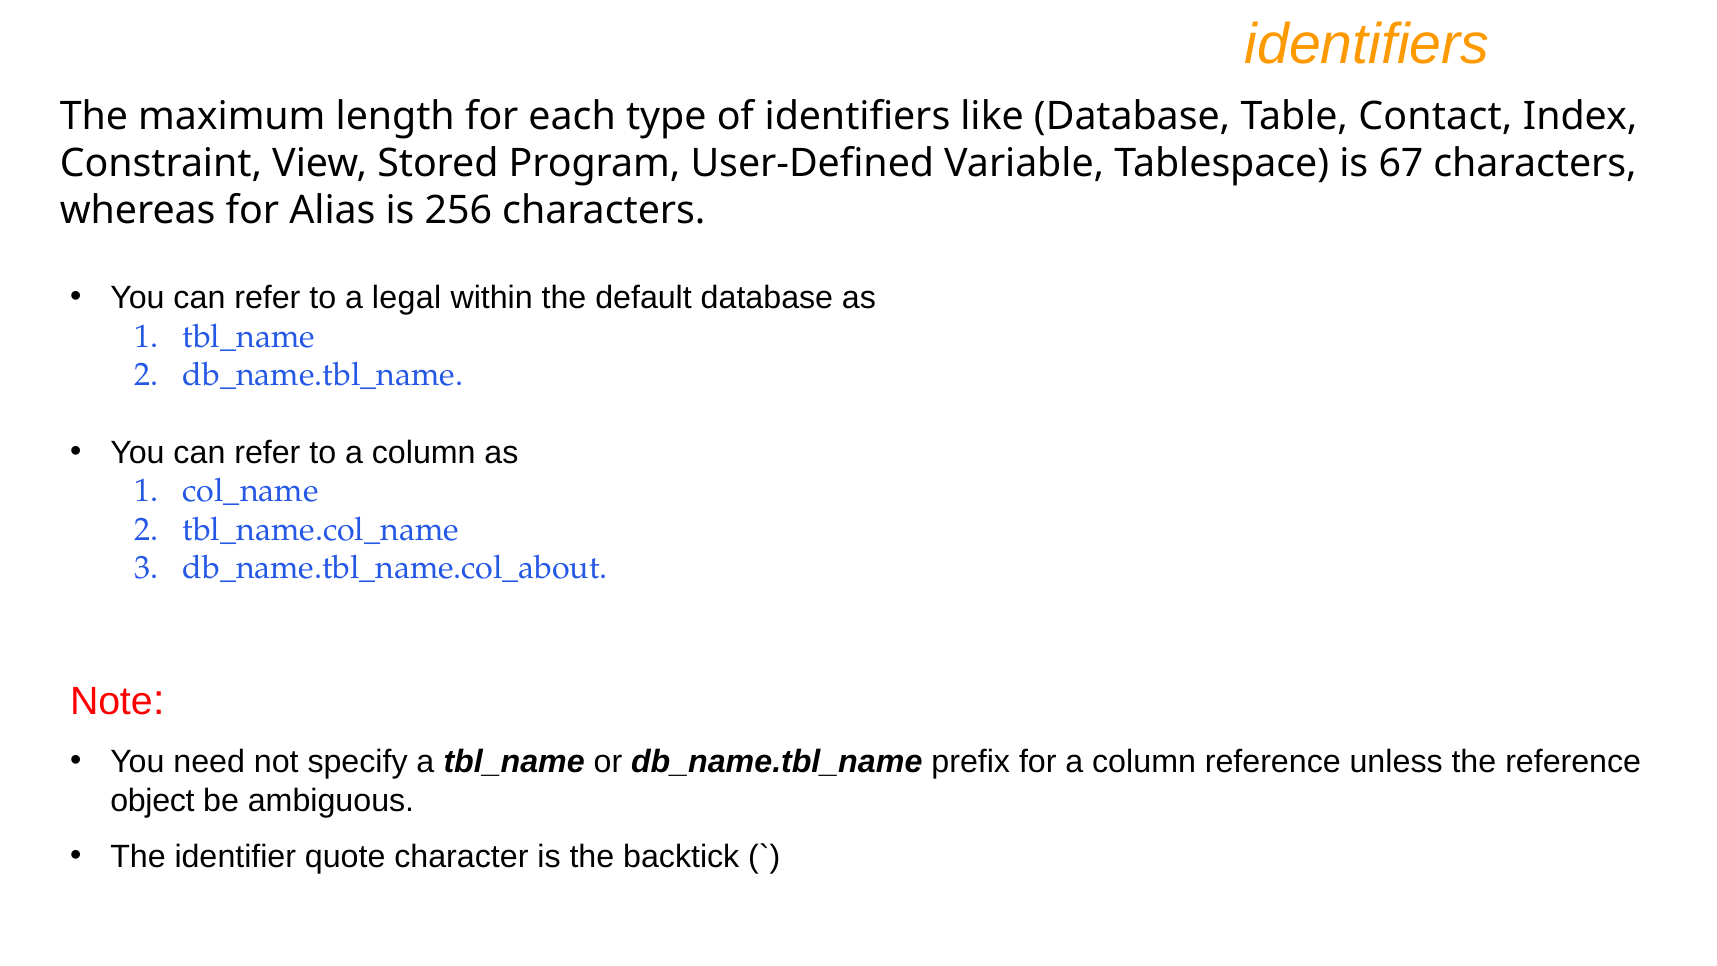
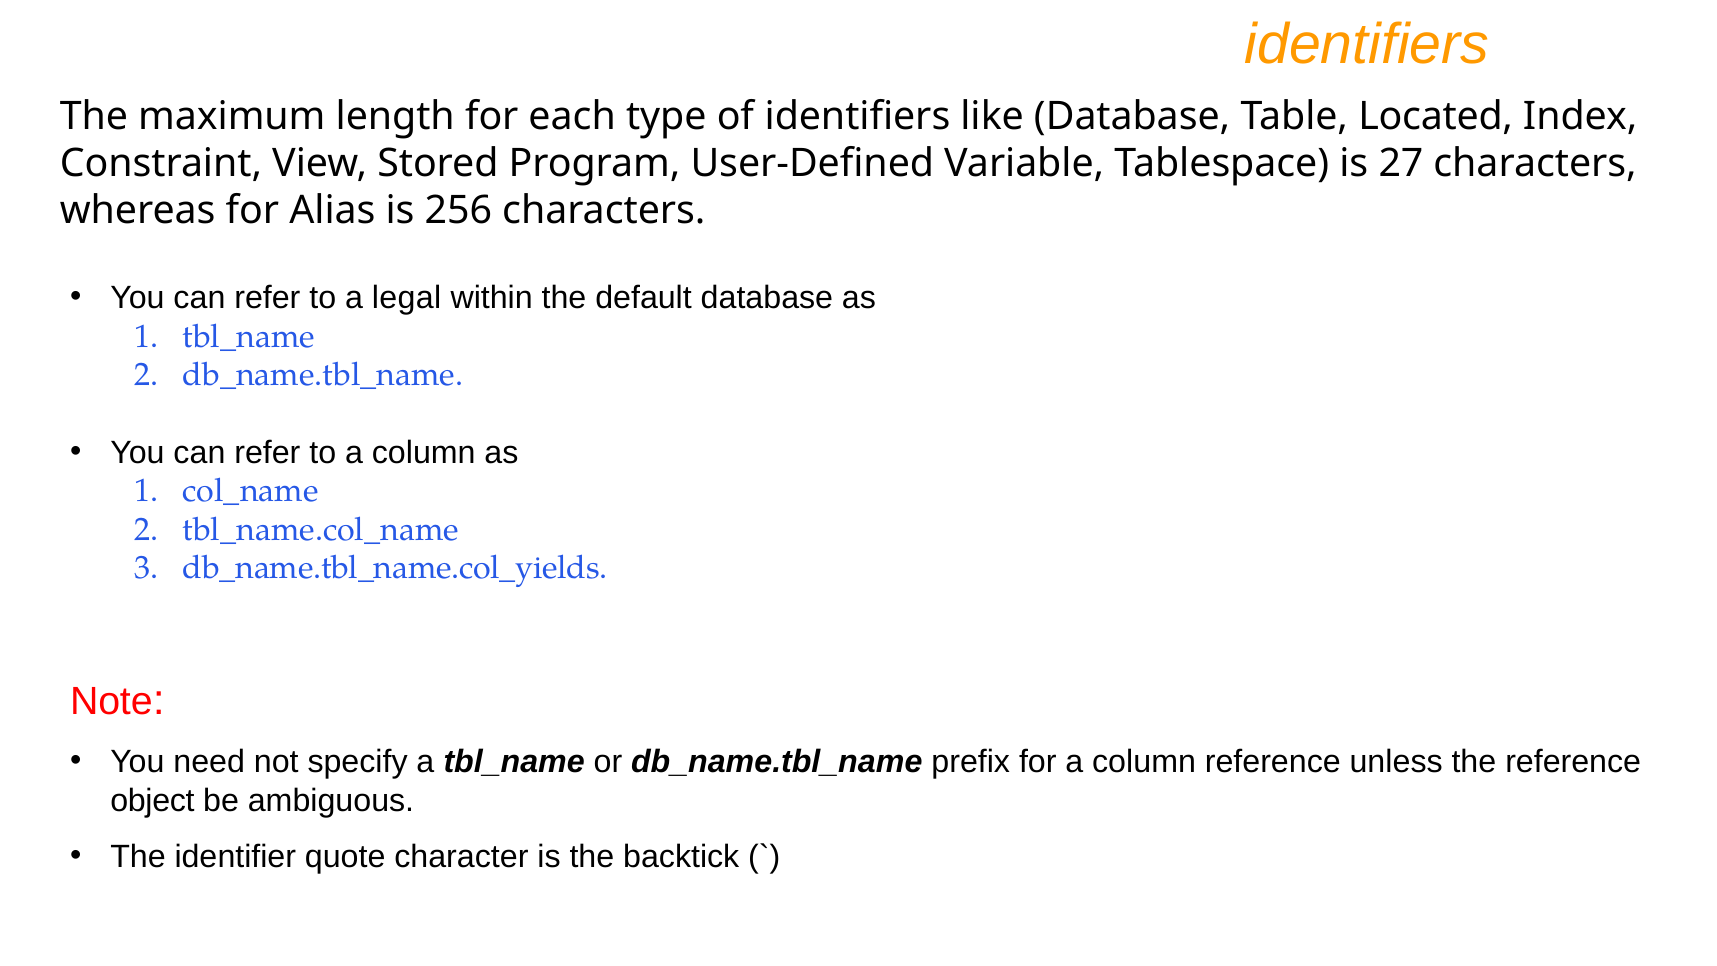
Contact: Contact -> Located (1436, 116)
67: 67 -> 27 (1401, 164)
db_name.tbl_name.col_about: db_name.tbl_name.col_about -> db_name.tbl_name.col_yields (395, 568)
